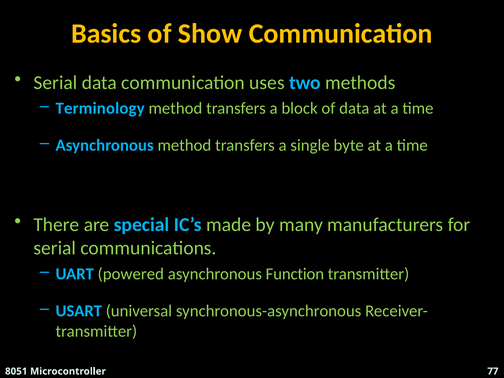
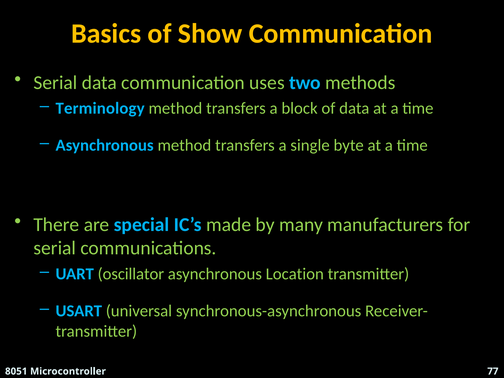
powered: powered -> oscillator (131, 274)
Function: Function -> Location (295, 274)
